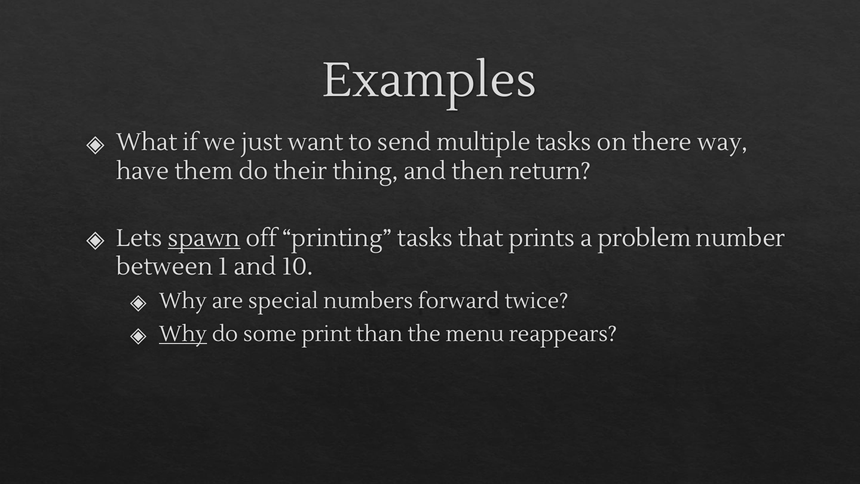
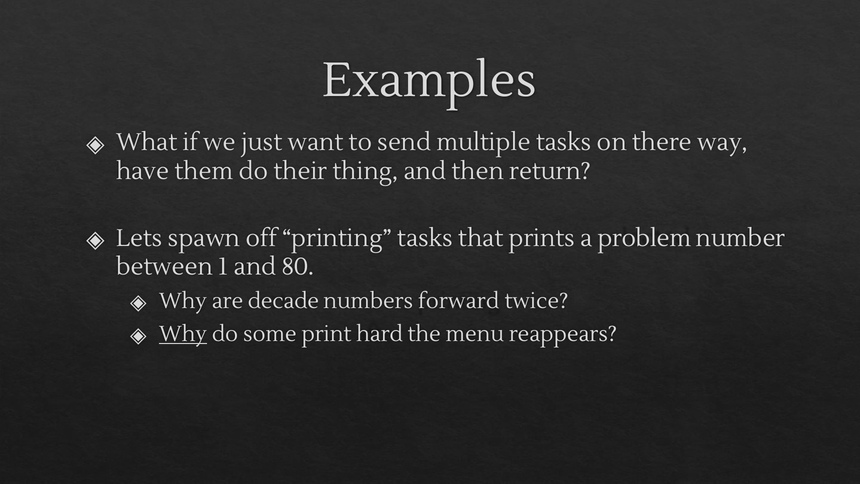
spawn underline: present -> none (204, 238)
10: 10 -> 80 (298, 267)
special: special -> decade (283, 301)
than: than -> hard (380, 334)
